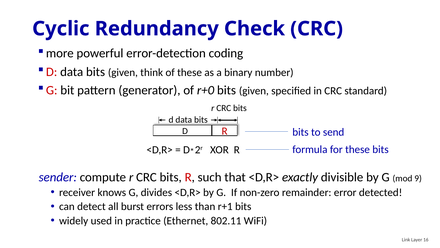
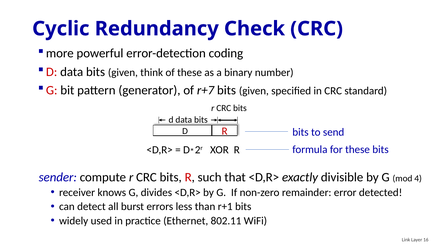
r+0: r+0 -> r+7 (206, 90)
9: 9 -> 4 (418, 178)
